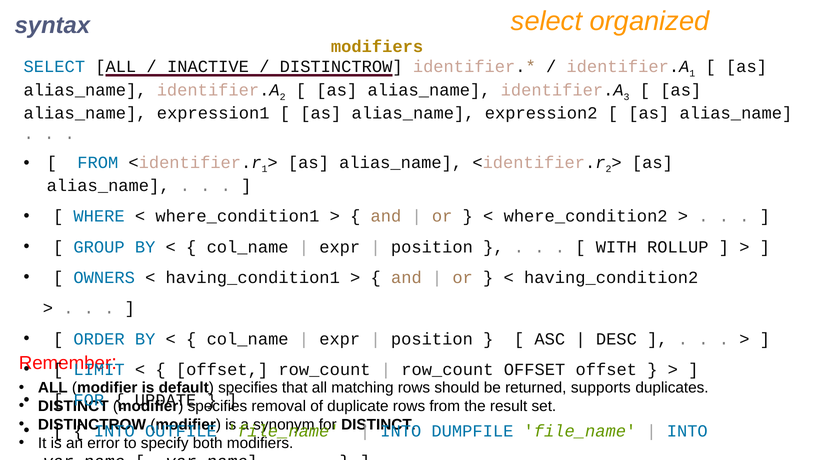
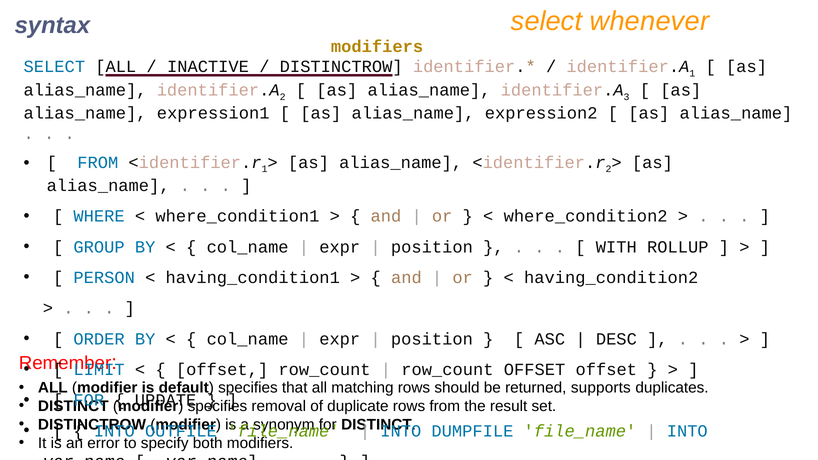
organized: organized -> whenever (649, 21)
OWNERS: OWNERS -> PERSON (104, 278)
